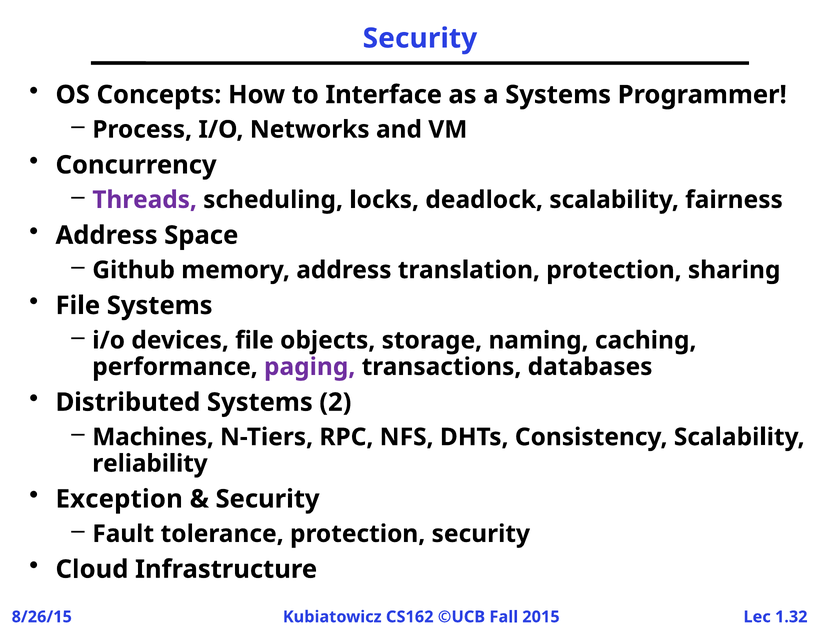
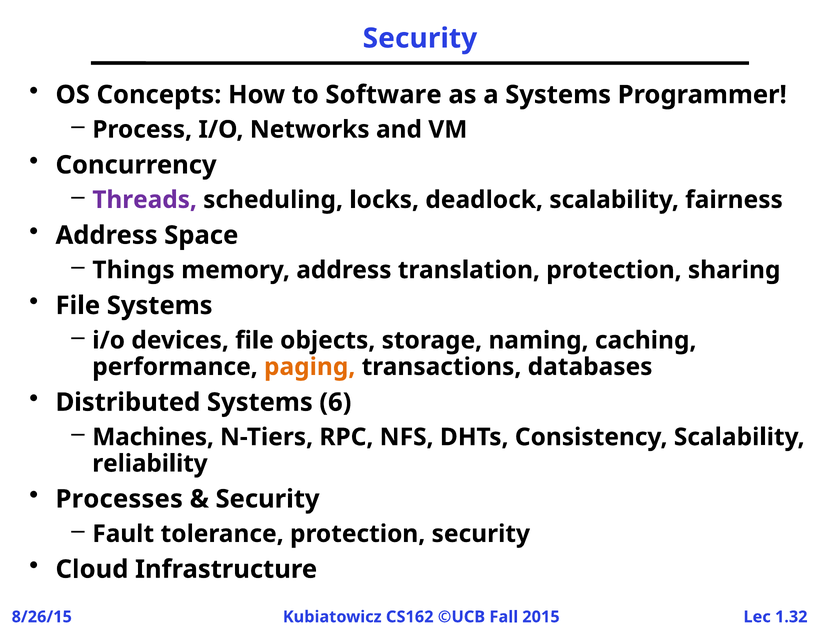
Interface: Interface -> Software (384, 95)
Github: Github -> Things (133, 270)
paging colour: purple -> orange (310, 367)
2: 2 -> 6 (335, 402)
Exception: Exception -> Processes (119, 499)
